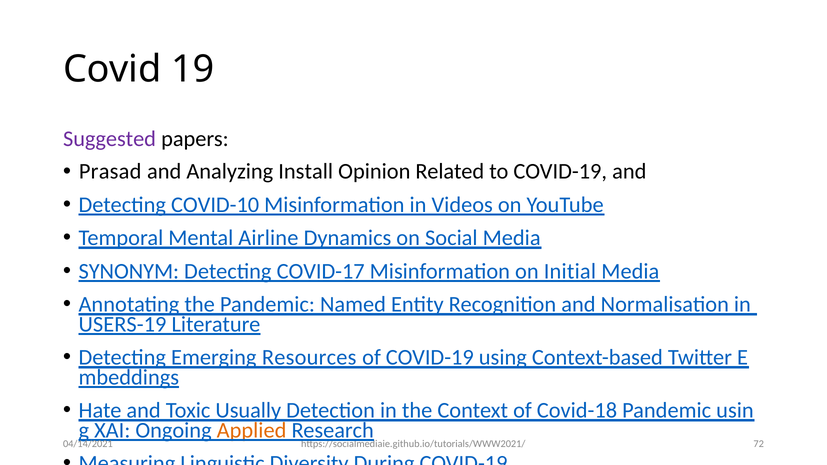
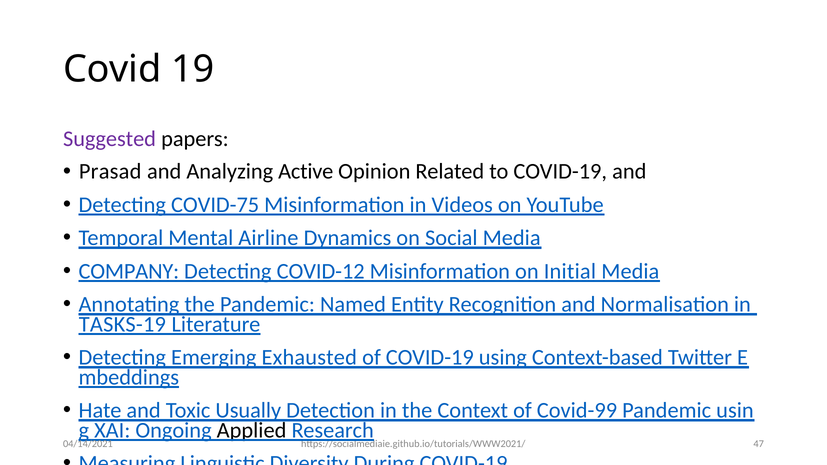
Install: Install -> Active (306, 172)
COVID-10: COVID-10 -> COVID-75 (215, 205)
SYNONYM: SYNONYM -> COMPANY (129, 271)
COVID-17: COVID-17 -> COVID-12 (321, 271)
USERS-19: USERS-19 -> TASKS-19 (122, 324)
Resources: Resources -> Exhausted (309, 358)
Covid-18: Covid-18 -> Covid-99 (577, 411)
Applied colour: orange -> black (252, 430)
72: 72 -> 47 (759, 444)
